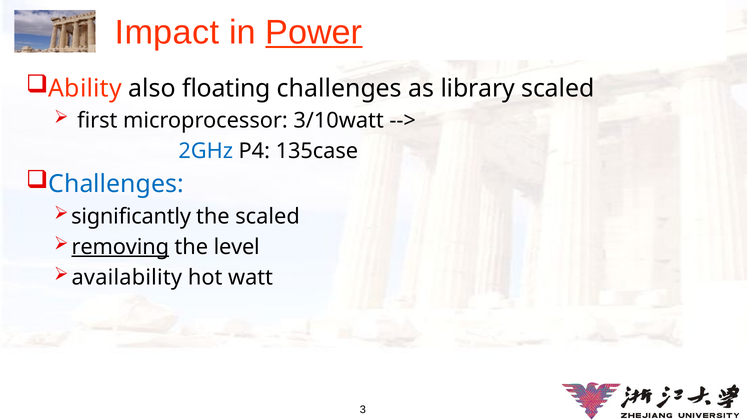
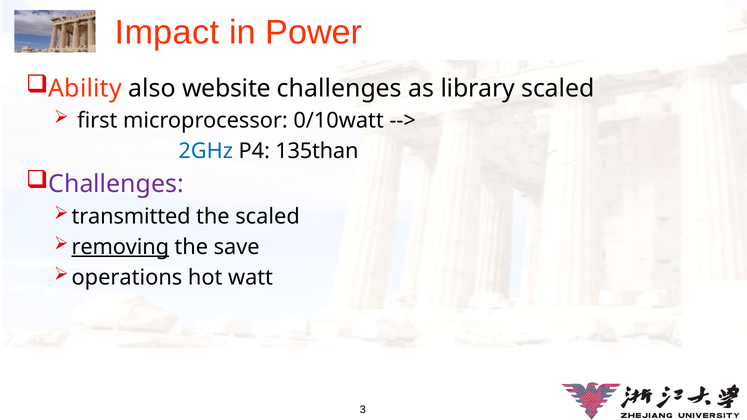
Power underline: present -> none (314, 32)
floating: floating -> website (226, 88)
3/10watt: 3/10watt -> 0/10watt (339, 121)
135case: 135case -> 135than (317, 151)
Challenges colour: blue -> purple (116, 184)
significantly: significantly -> transmitted (131, 216)
level: level -> save (237, 247)
availability: availability -> operations (127, 278)
